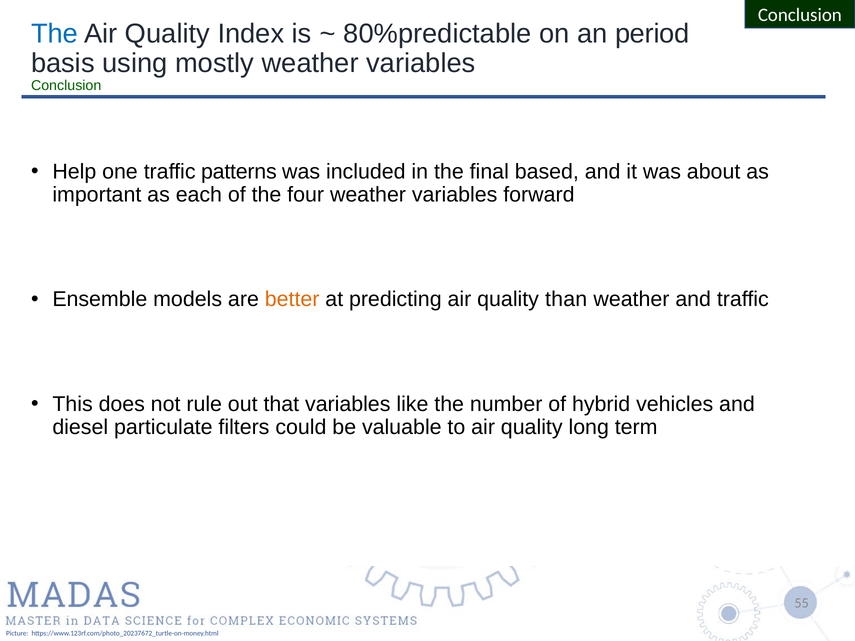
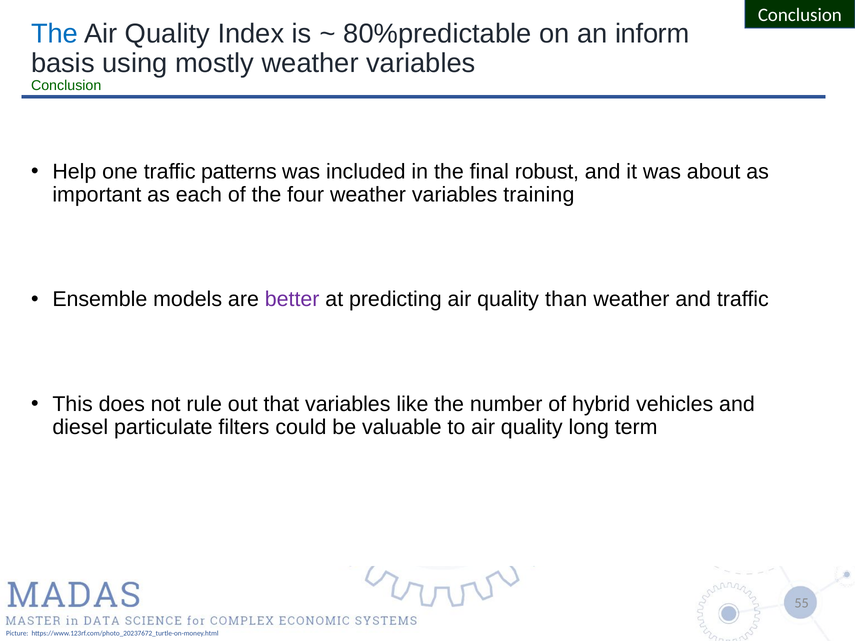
period: period -> inform (652, 34)
based: based -> robust (547, 172)
forward: forward -> training (539, 195)
better colour: orange -> purple (292, 300)
